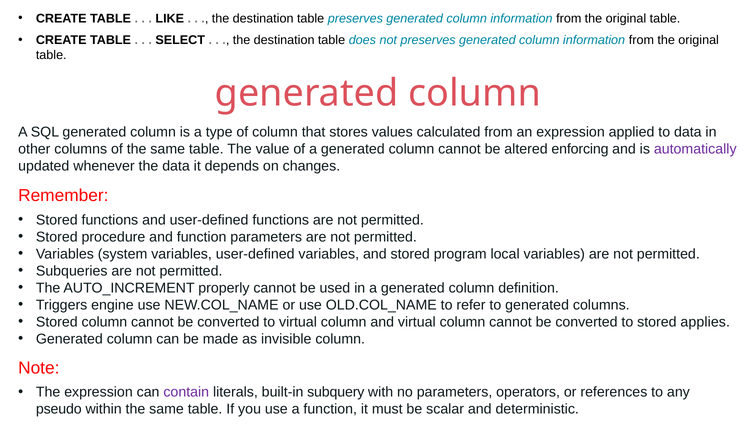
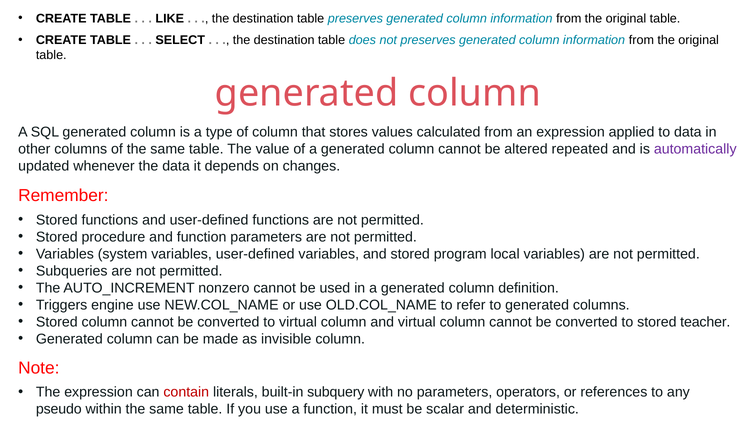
enforcing: enforcing -> repeated (580, 149)
properly: properly -> nonzero (224, 288)
applies: applies -> teacher (705, 322)
contain colour: purple -> red (186, 393)
